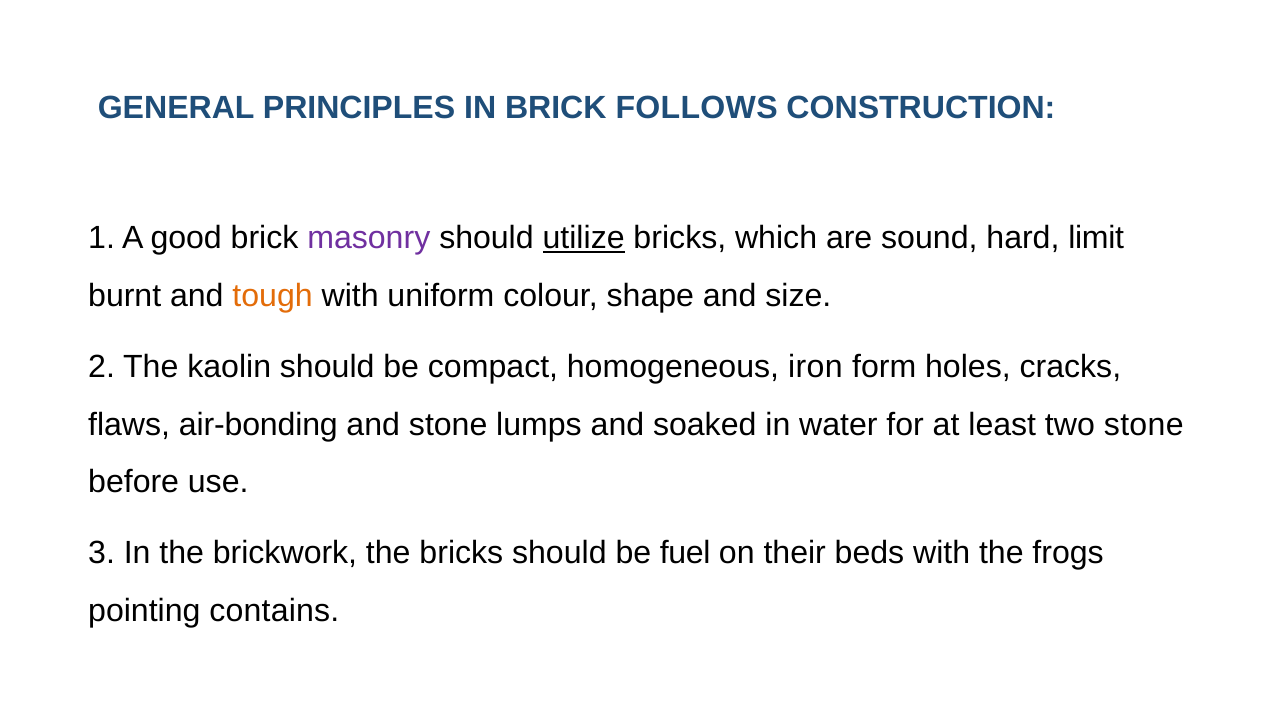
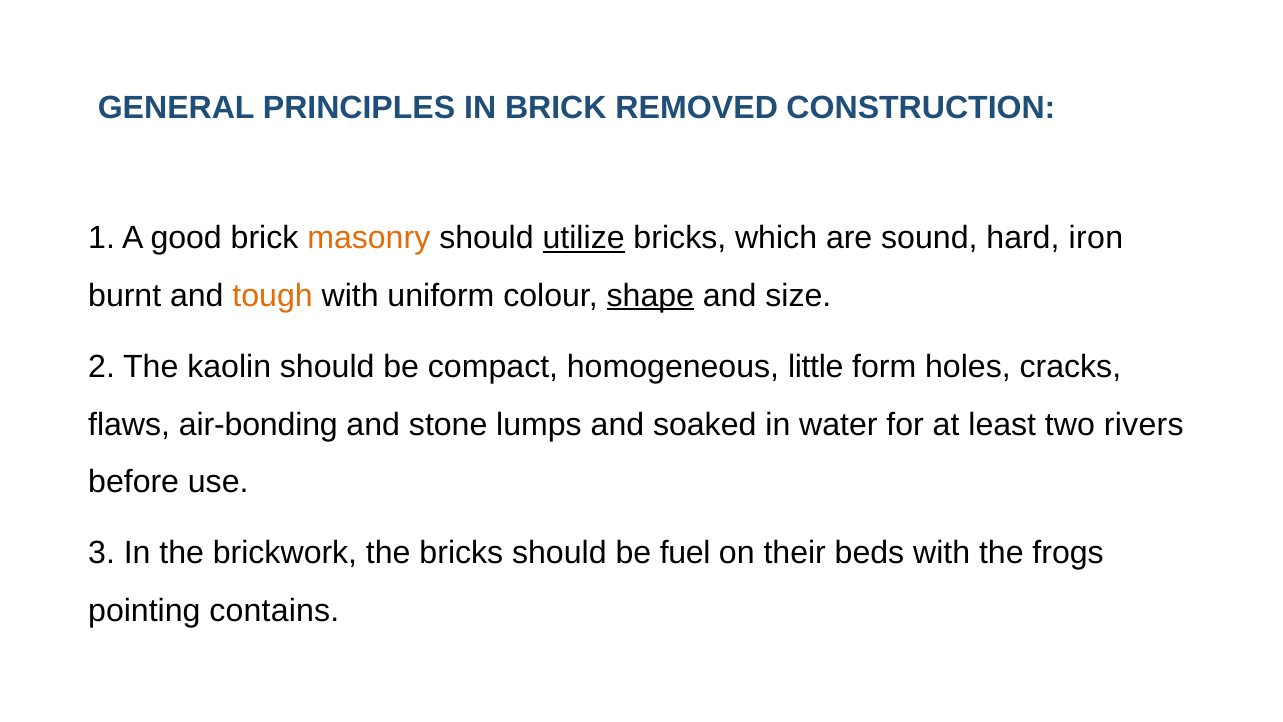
FOLLOWS: FOLLOWS -> REMOVED (697, 108)
masonry colour: purple -> orange (369, 238)
limit: limit -> iron (1096, 238)
shape underline: none -> present (650, 295)
iron: iron -> little (816, 367)
two stone: stone -> rivers (1144, 424)
